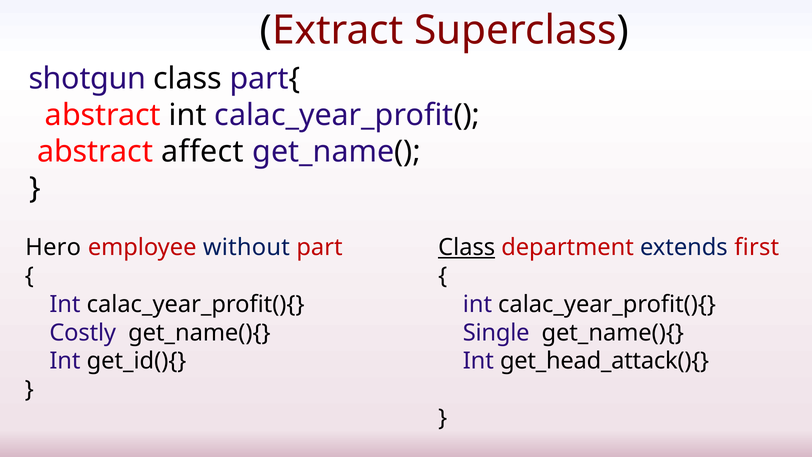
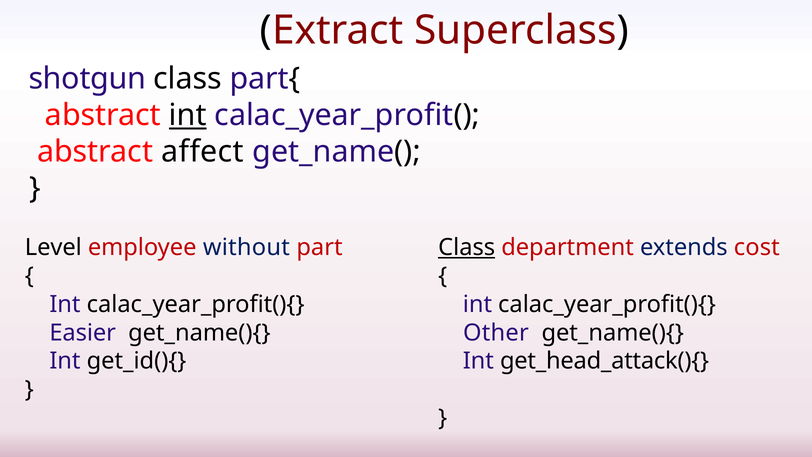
int underline: none -> present (188, 115)
Hero: Hero -> Level (53, 247)
first: first -> cost (757, 247)
Costly: Costly -> Easier (83, 333)
Single: Single -> Other (496, 333)
